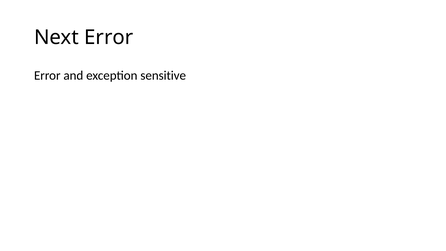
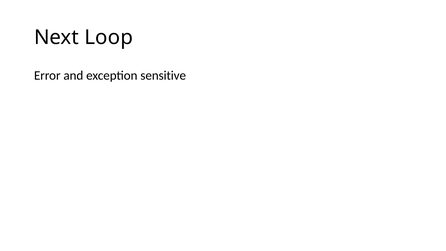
Next Error: Error -> Loop (109, 37)
